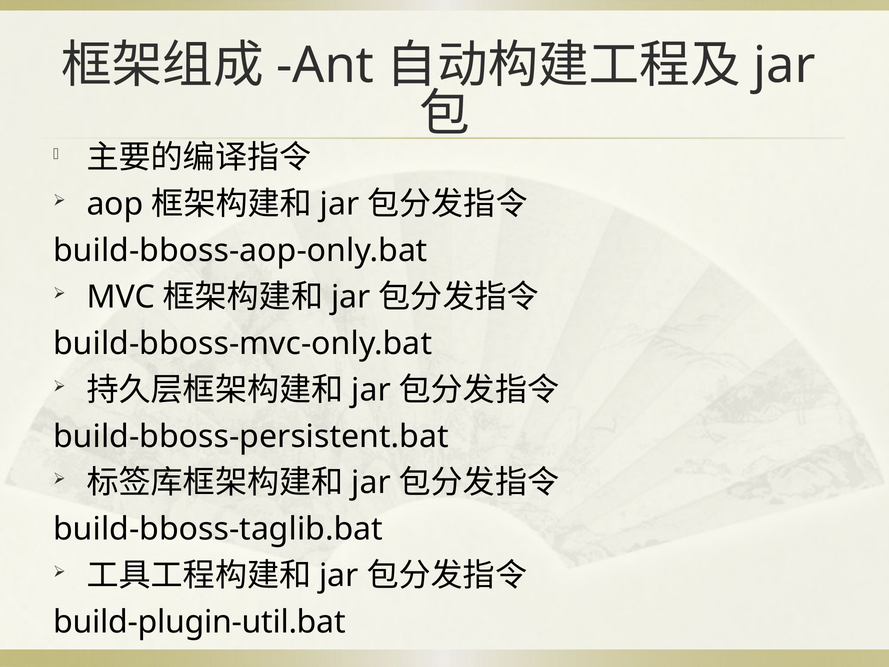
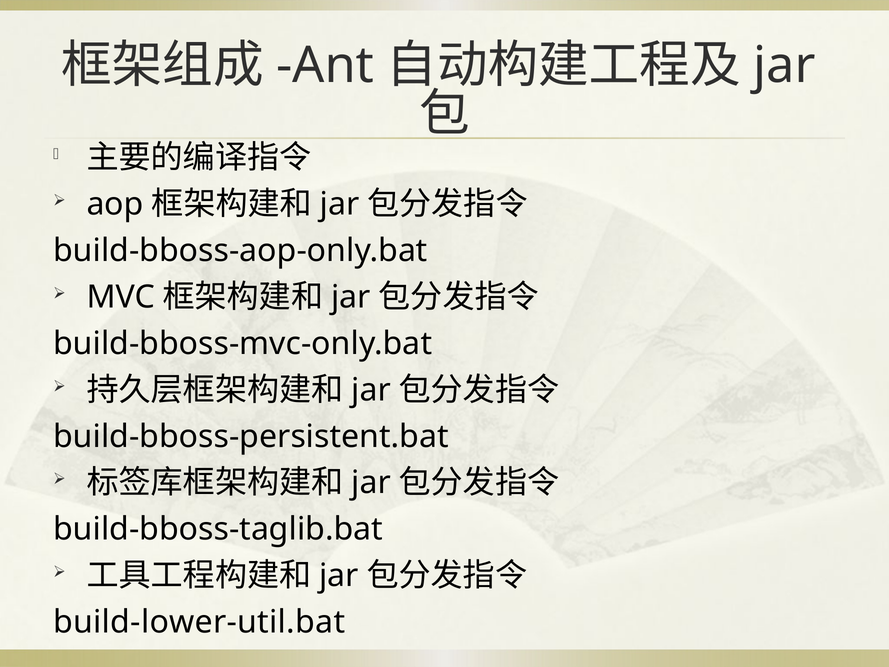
build-plugin-util.bat: build-plugin-util.bat -> build-lower-util.bat (199, 622)
